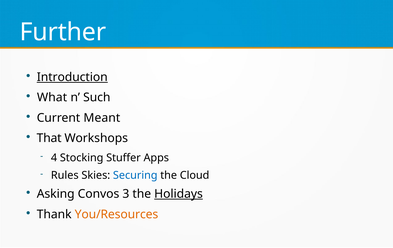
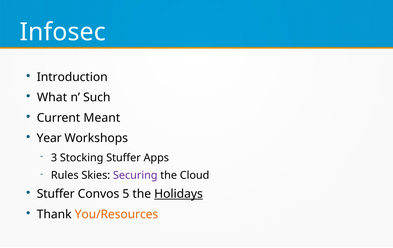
Further: Further -> Infosec (63, 32)
Introduction underline: present -> none (72, 77)
That: That -> Year (49, 138)
4: 4 -> 3 (54, 157)
Securing colour: blue -> purple (135, 175)
Asking: Asking -> Stuffer (56, 194)
3: 3 -> 5 (126, 194)
